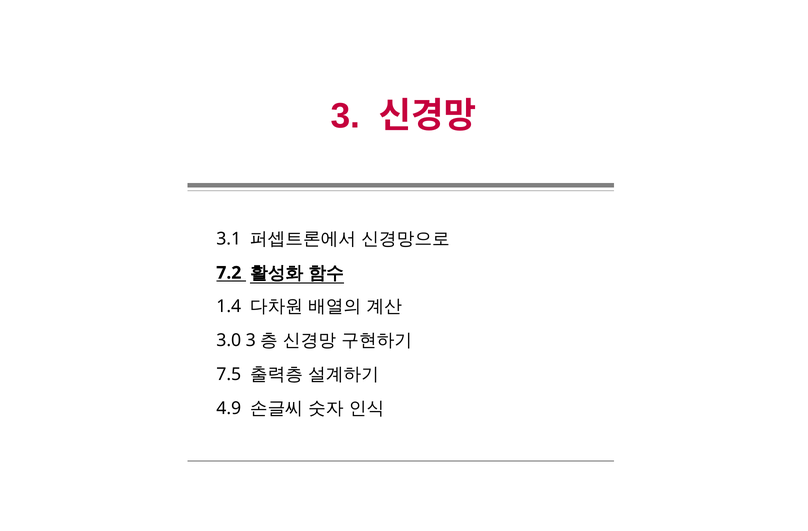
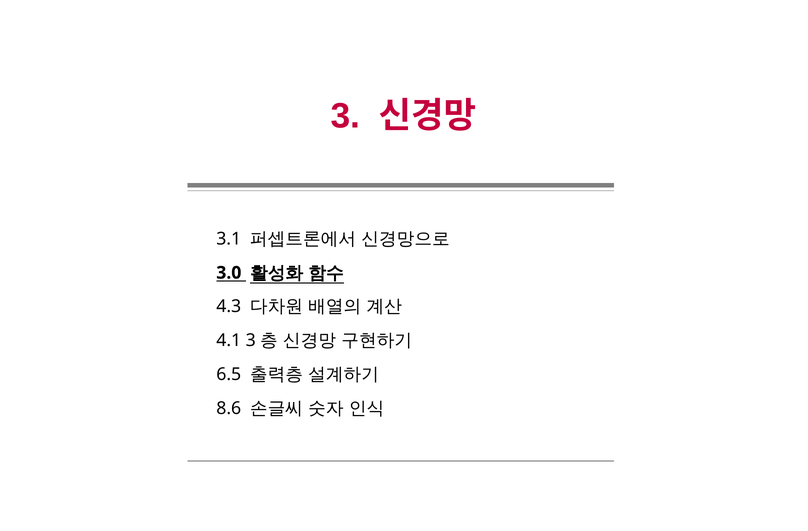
7.2: 7.2 -> 3.0 (229, 273)
1.4: 1.4 -> 4.3 (229, 306)
3.0: 3.0 -> 4.1 (229, 340)
7.5: 7.5 -> 6.5 (229, 374)
4.9: 4.9 -> 8.6 (229, 408)
